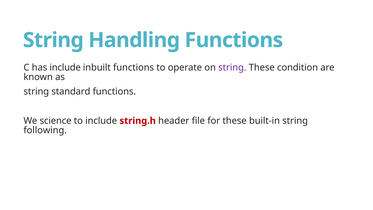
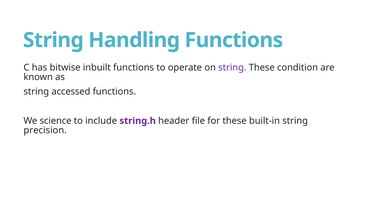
has include: include -> bitwise (65, 67)
standard: standard -> accessed (71, 92)
string.h colour: red -> purple (138, 121)
following: following -> precision (45, 130)
